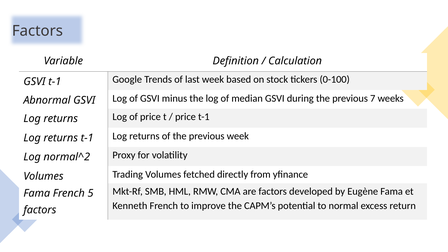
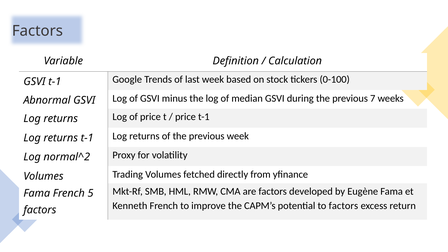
to normal: normal -> factors (343, 206)
